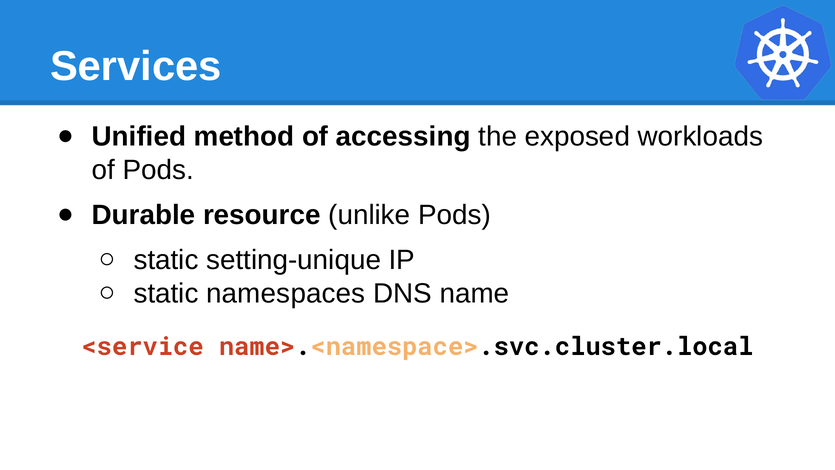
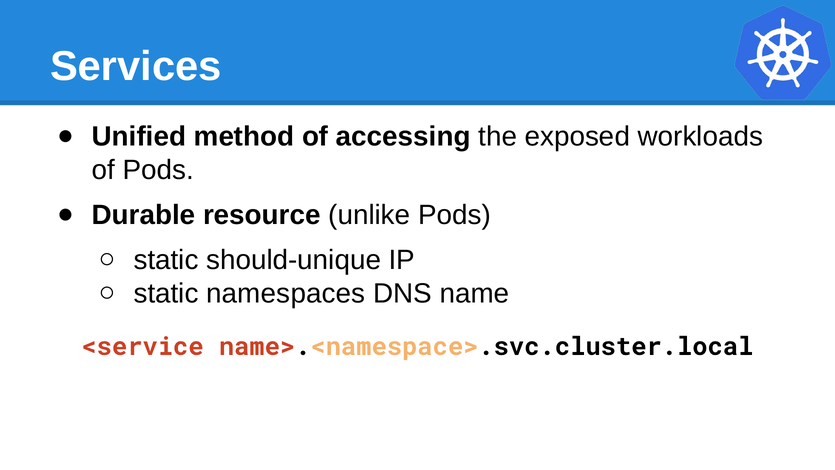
setting-unique: setting-unique -> should-unique (294, 260)
